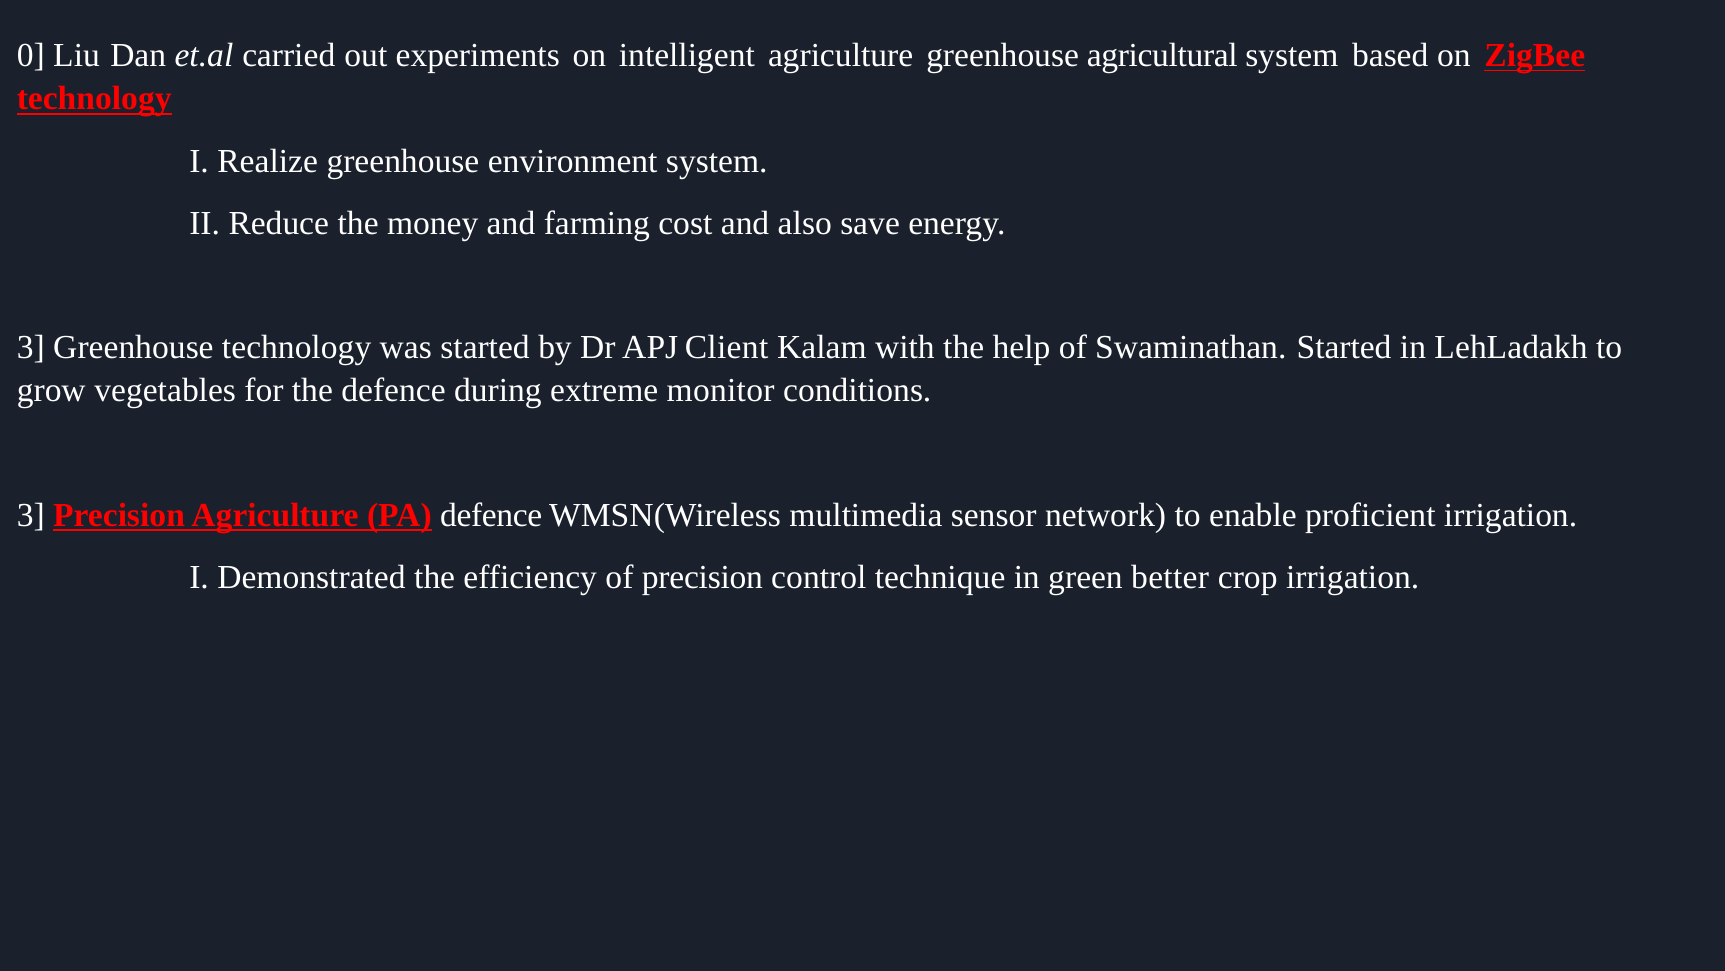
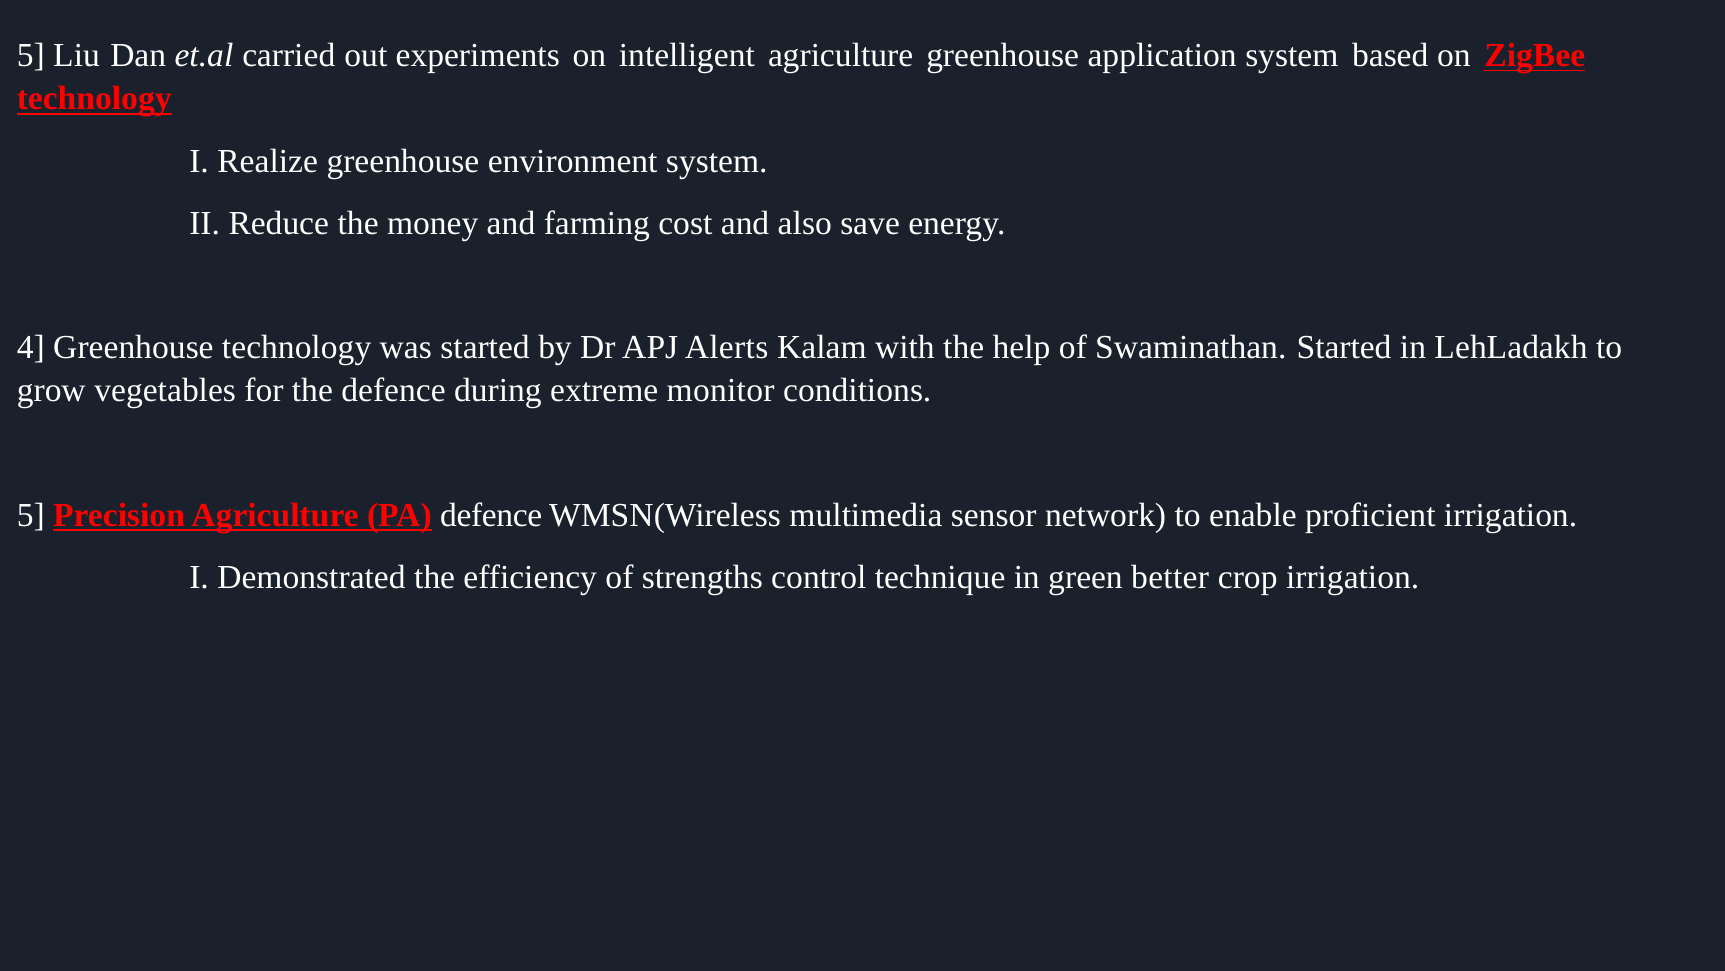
0: 0 -> 5 (31, 56)
agricultural: agricultural -> application (1162, 56)
3: 3 -> 4 (31, 347)
Client: Client -> Alerts (727, 347)
3: 3 -> 5 (31, 515)
of precision: precision -> strengths (702, 577)
